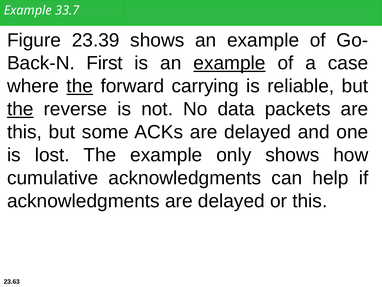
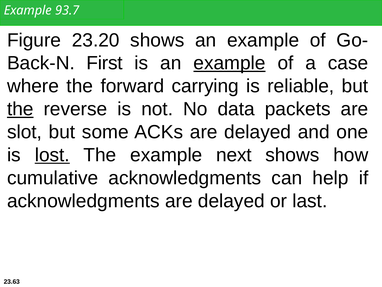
33.7: 33.7 -> 93.7 (67, 10)
23.39: 23.39 -> 23.20 (96, 40)
the underline: present -> none (80, 86)
this: this -> slot (24, 132)
lost underline: none -> present (52, 155)
only: only -> next (234, 155)
or this: this -> last (310, 201)
